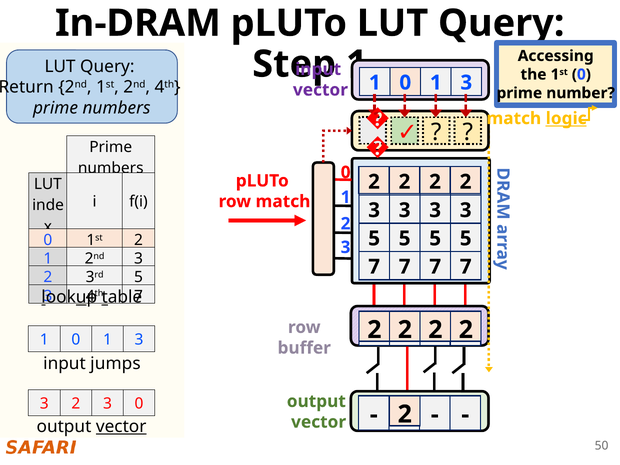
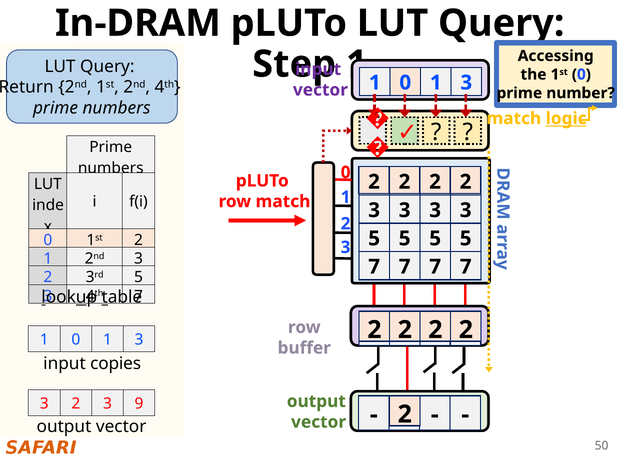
jumps: jumps -> copies (116, 364)
3 0: 0 -> 9 (139, 403)
vector underline: present -> none (121, 427)
